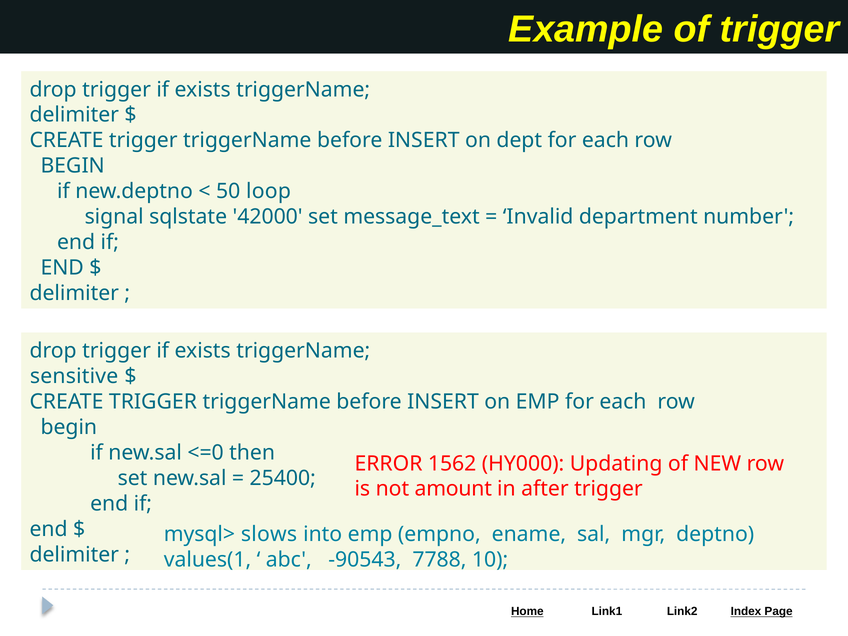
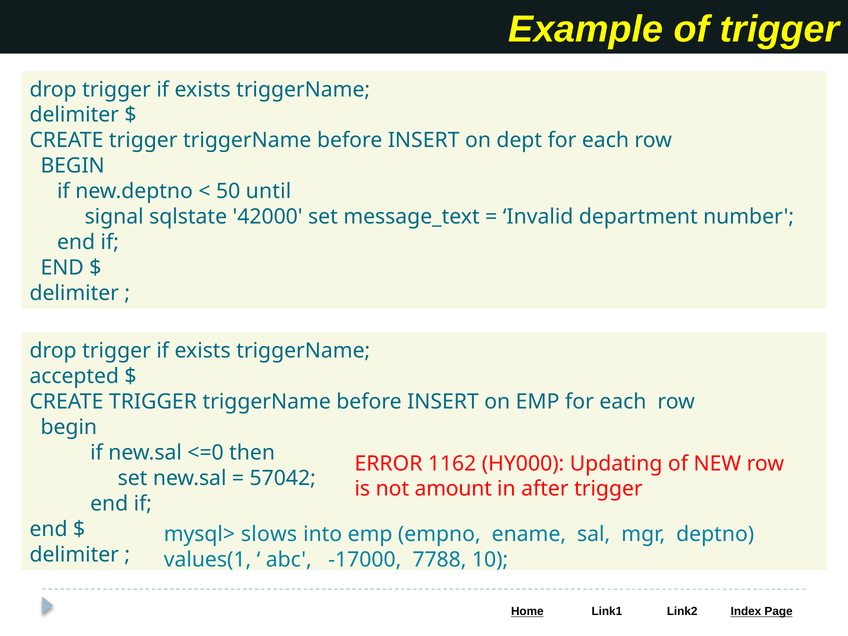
loop: loop -> until (269, 191)
sensitive: sensitive -> accepted (74, 376)
1562: 1562 -> 1162 (452, 464)
25400: 25400 -> 57042 (283, 478)
-90543: -90543 -> -17000 (365, 560)
